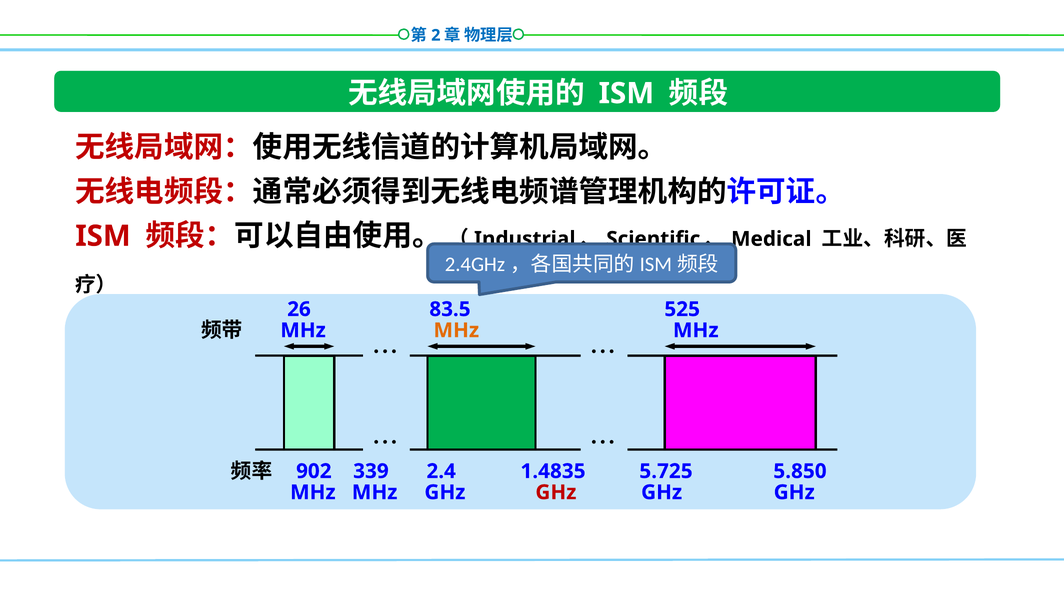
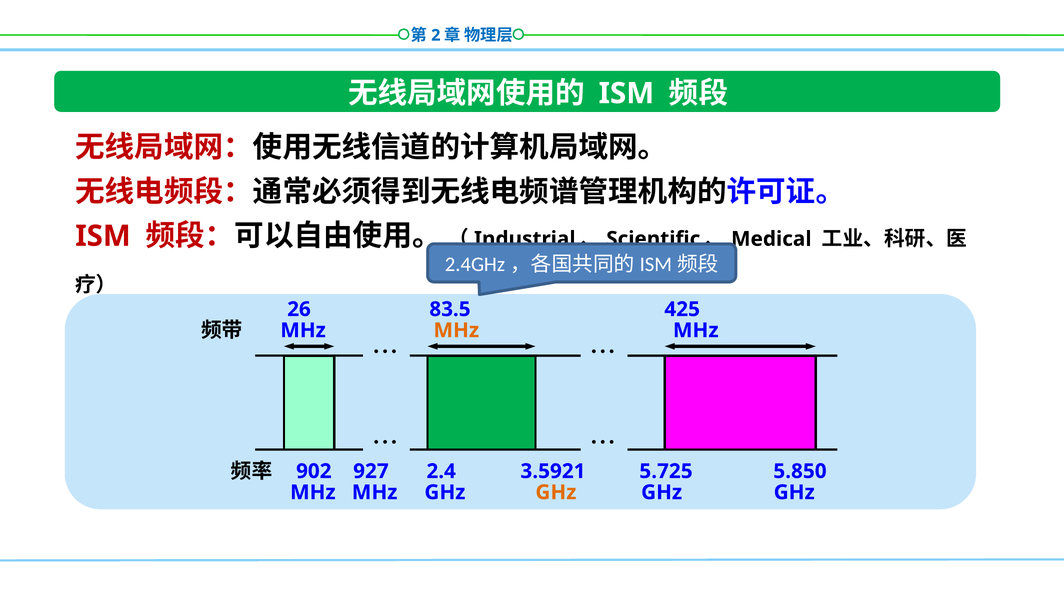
525: 525 -> 425 (682, 310)
339: 339 -> 927 (371, 472)
1.4835: 1.4835 -> 3.5921 (553, 472)
GHz colour: red -> orange (556, 493)
